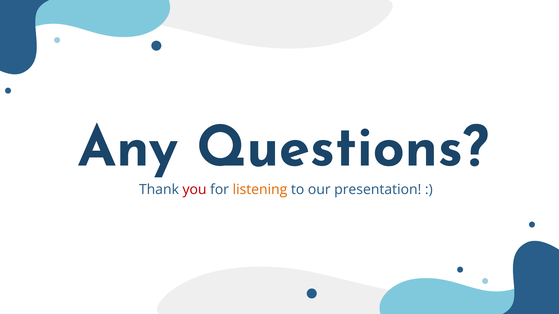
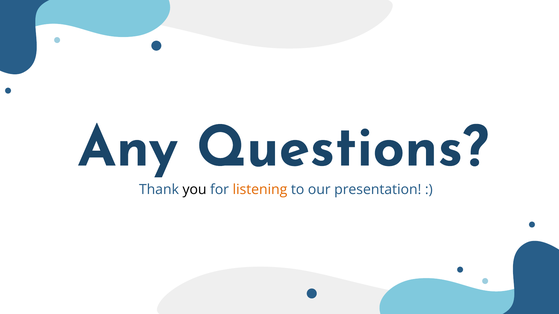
you colour: red -> black (195, 190)
